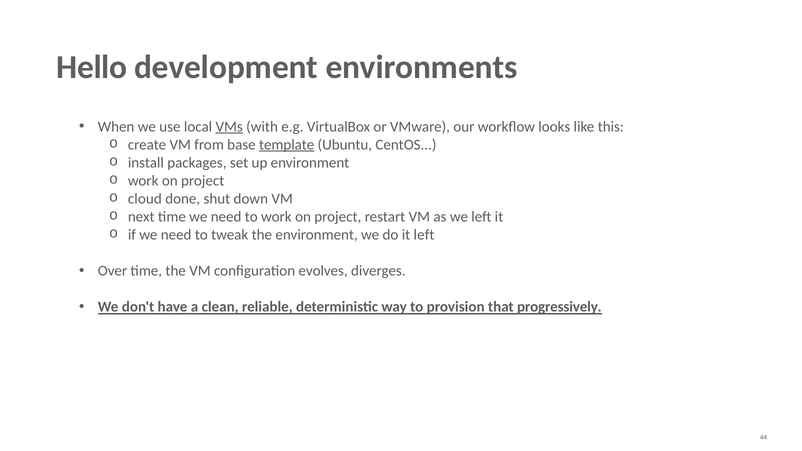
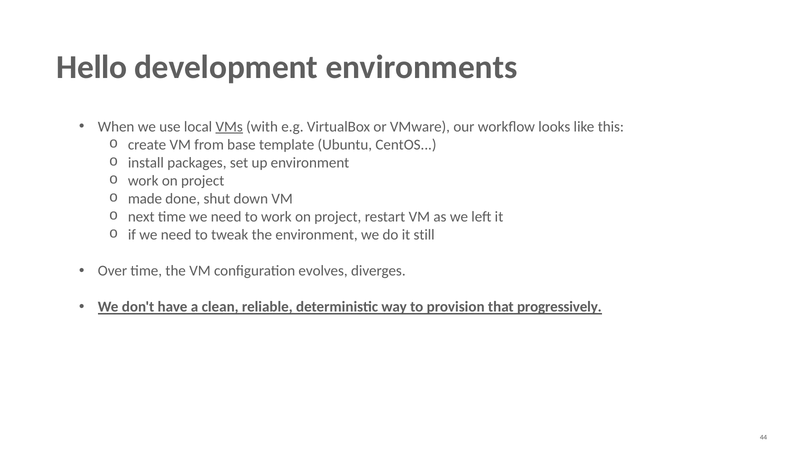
template underline: present -> none (287, 145)
cloud: cloud -> made (145, 199)
it left: left -> still (424, 235)
